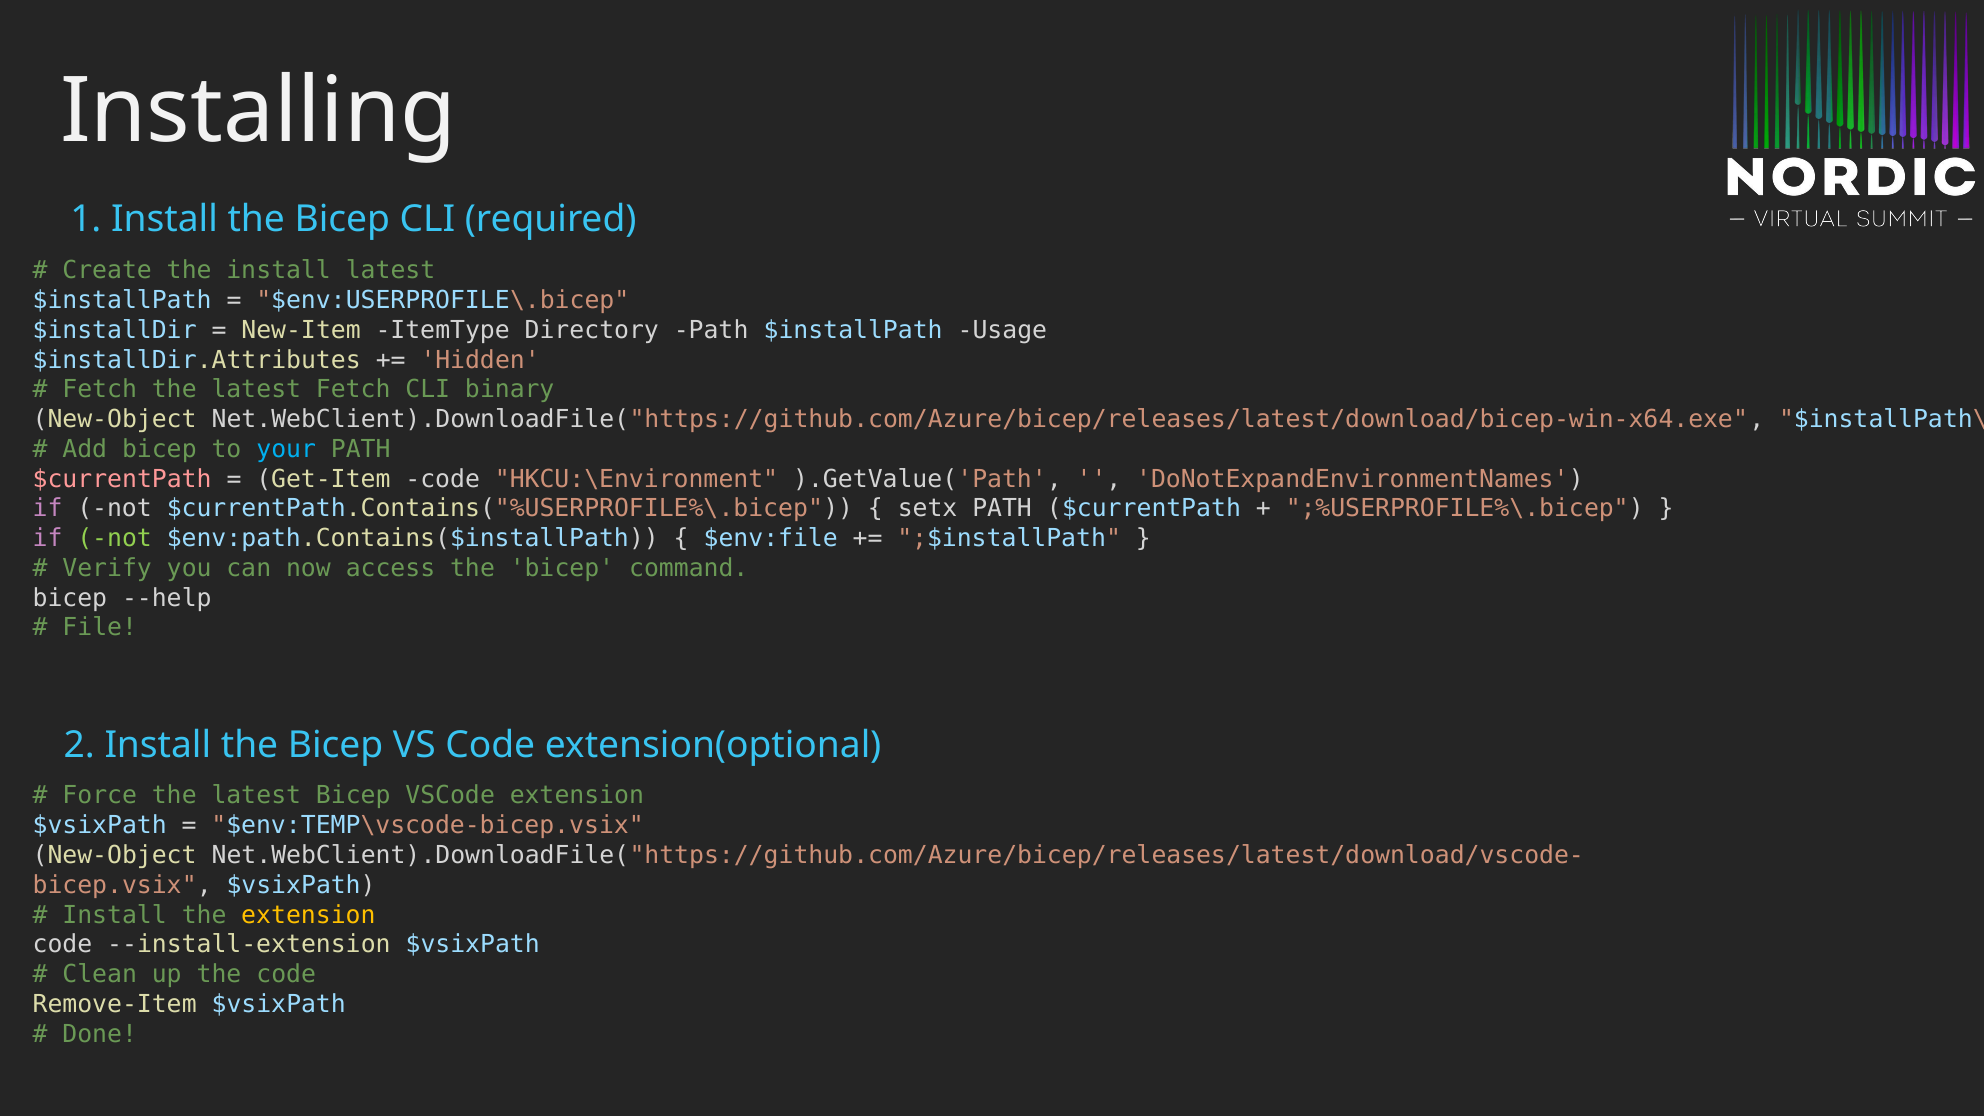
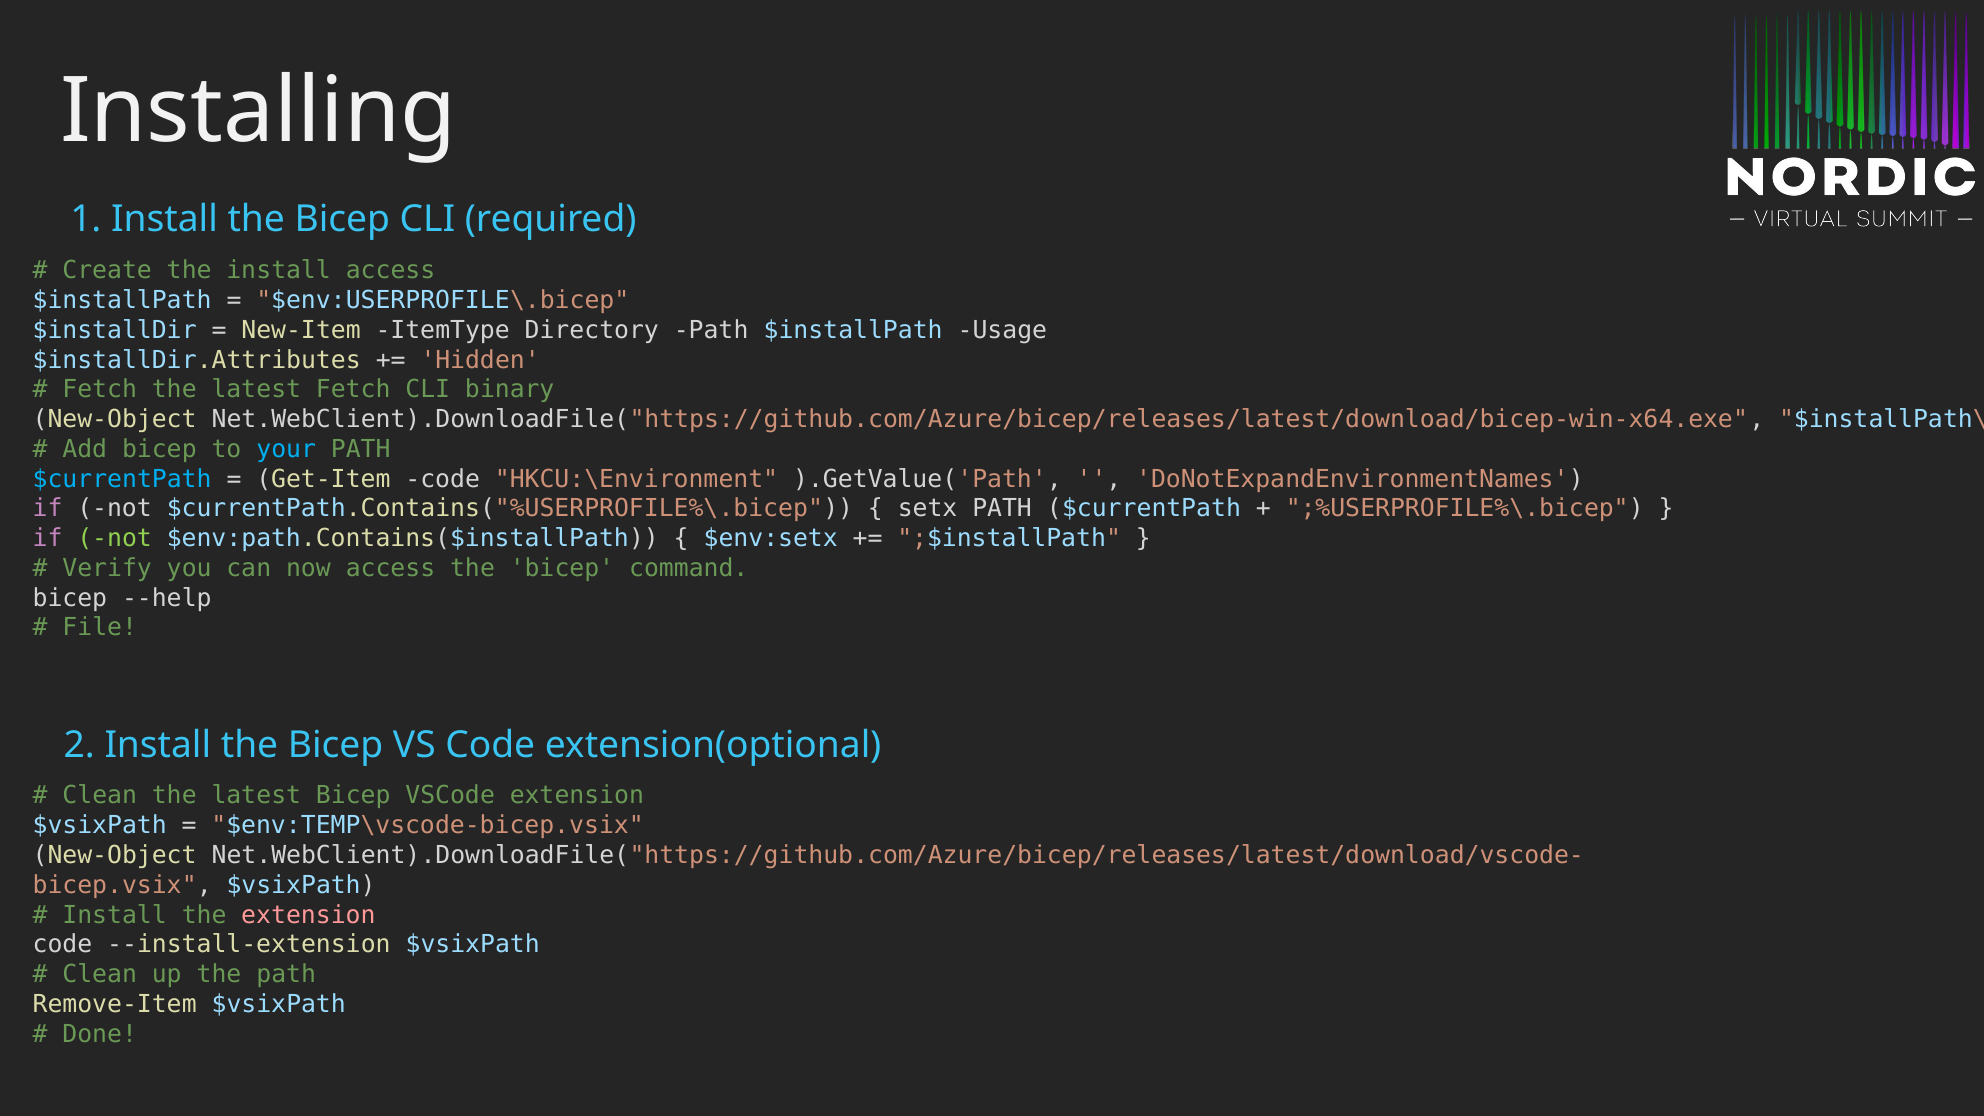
install latest: latest -> access (391, 271)
$currentPath colour: pink -> light blue (122, 479)
$env:file: $env:file -> $env:setx (771, 539)
Force: Force -> Clean (100, 796)
extension colour: yellow -> pink (308, 915)
the code: code -> path (286, 974)
